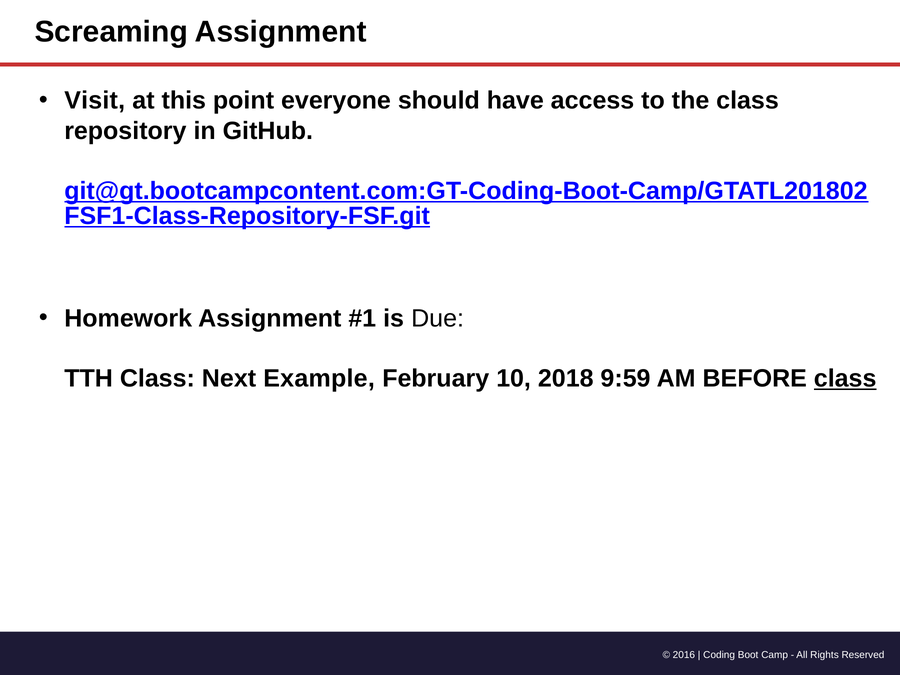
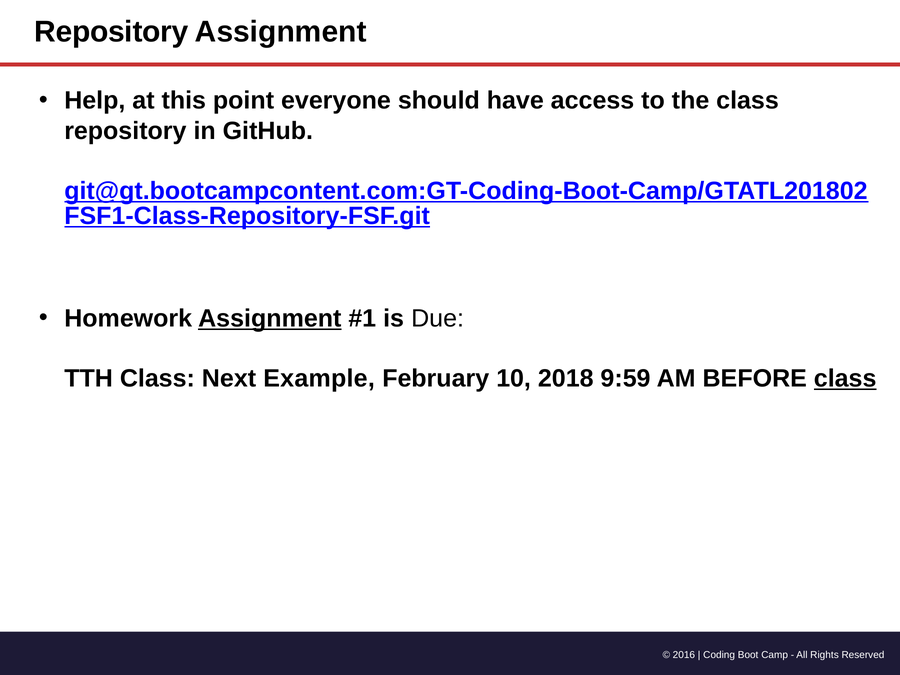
Screaming: Screaming -> Repository (111, 32)
Visit: Visit -> Help (95, 101)
Assignment underline: none -> present (270, 318)
